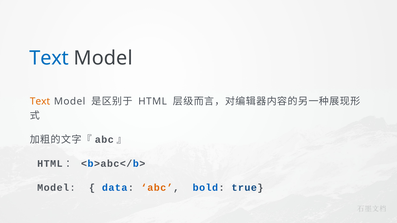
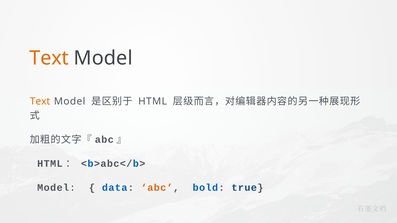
Text colour: blue -> orange (49, 58)
